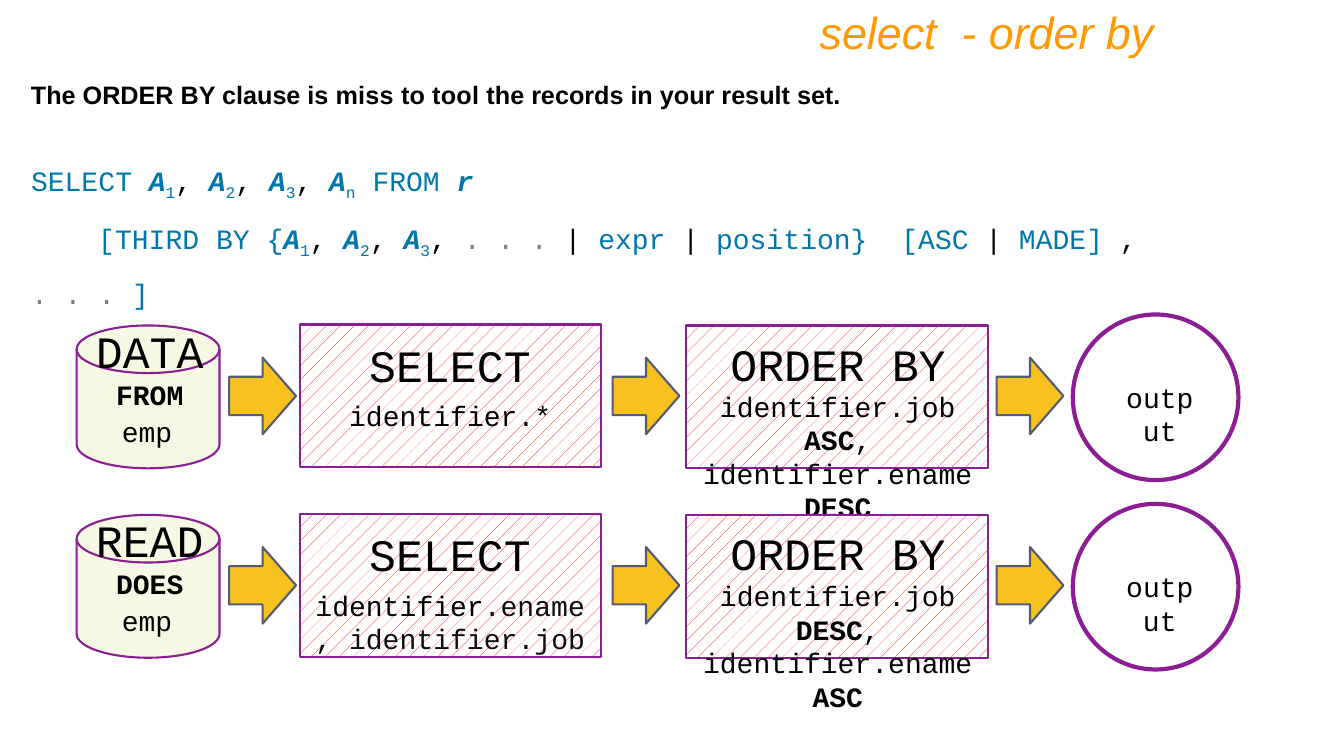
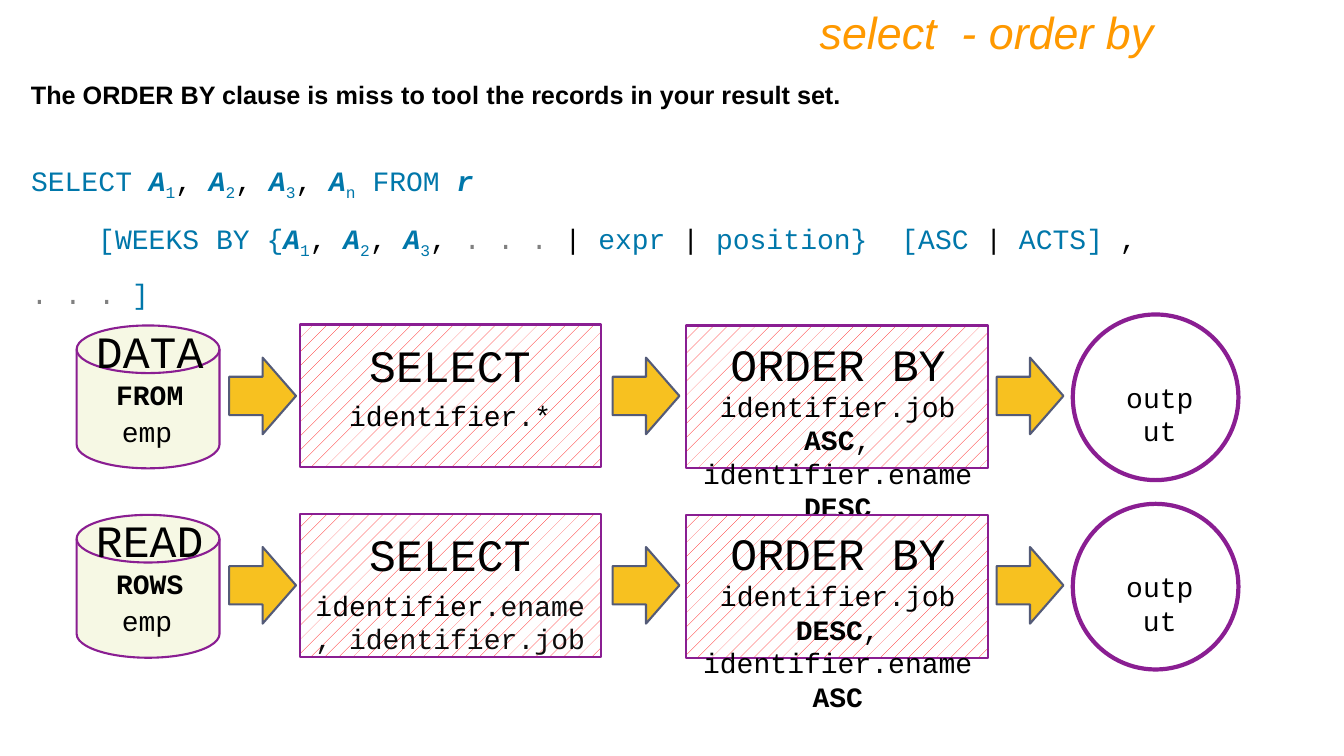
THIRD: THIRD -> WEEKS (149, 240)
MADE: MADE -> ACTS (1061, 240)
DOES: DOES -> ROWS (150, 586)
